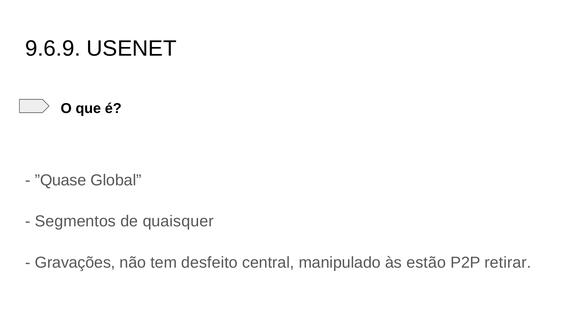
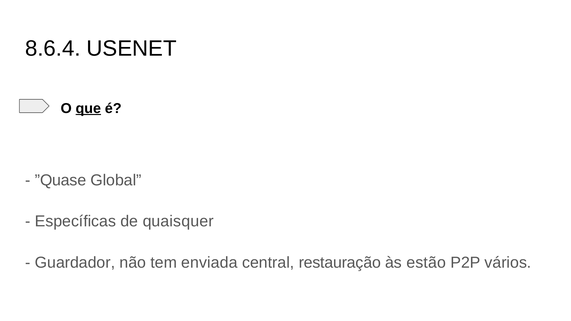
9.6.9: 9.6.9 -> 8.6.4 (53, 48)
que underline: none -> present (88, 108)
Segmentos: Segmentos -> Específicas (75, 221)
Gravações: Gravações -> Guardador (75, 263)
desfeito: desfeito -> enviada (210, 263)
manipulado: manipulado -> restauração (340, 263)
retirar: retirar -> vários (508, 263)
